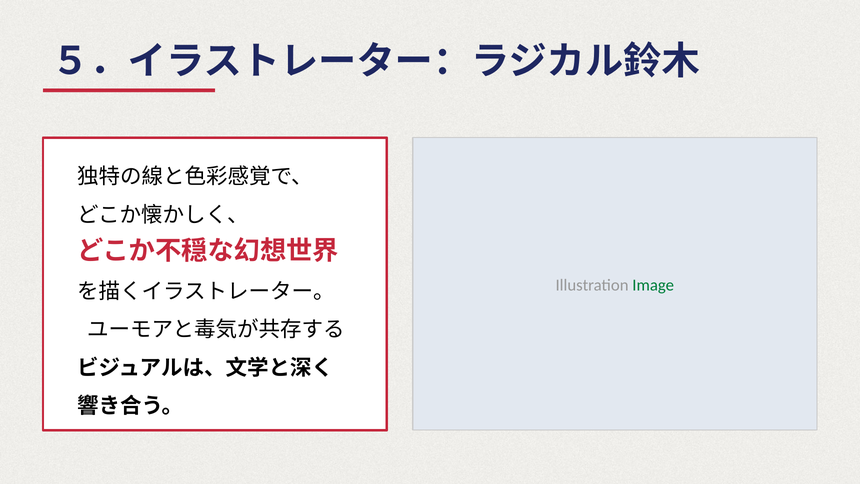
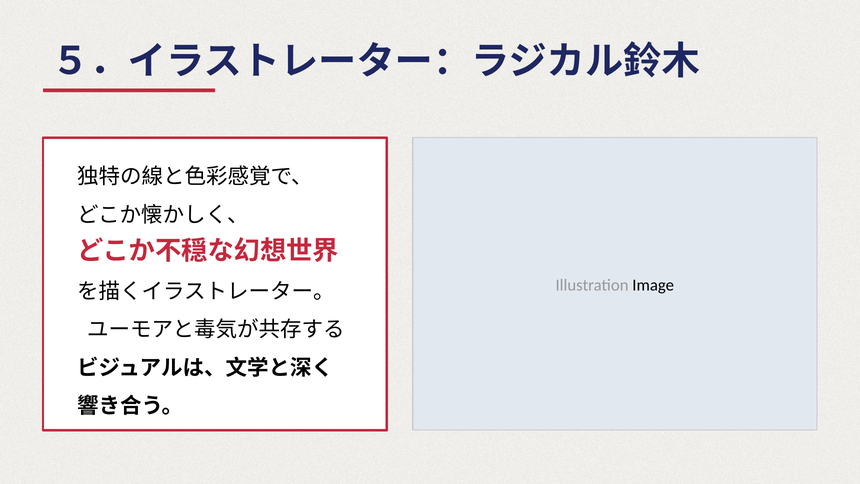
Image colour: green -> black (653, 285)
